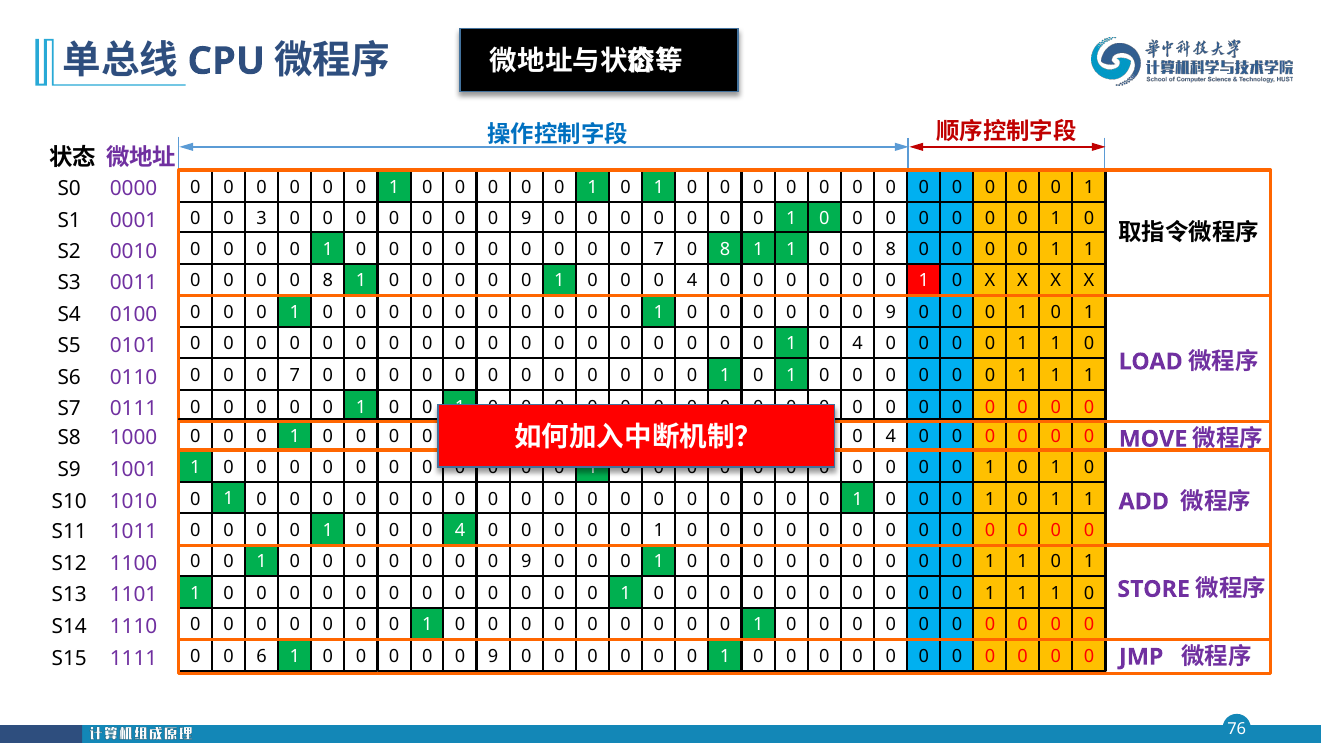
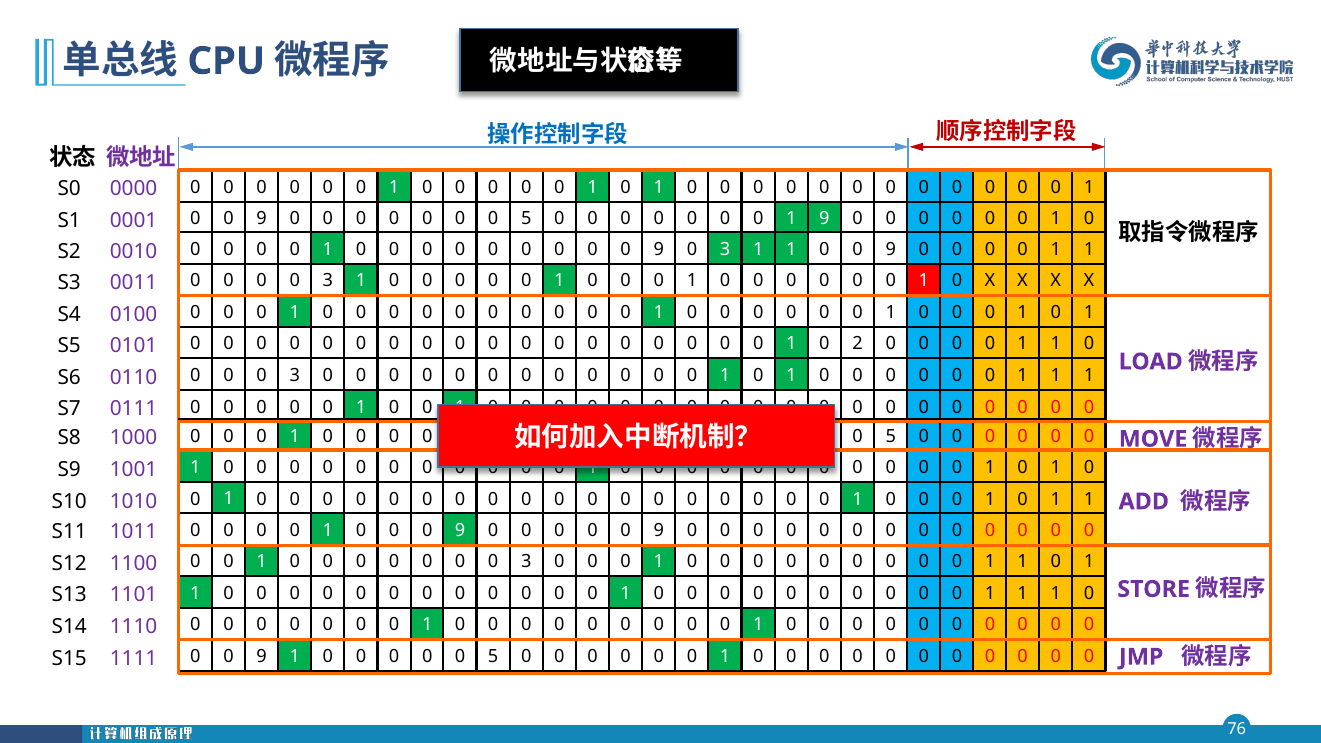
3: 3 -> 9 (262, 219)
9: 9 -> 5 (526, 219)
0: 0 -> 9 (824, 219)
7: 7 -> 9 (659, 249)
8: 8 -> 3 (725, 249)
1 0 0 8: 8 -> 9 (891, 249)
8: 8 -> 3 (328, 281)
4: 4 -> 1 (692, 281)
9: 9 -> 1 (891, 313)
1 0 4: 4 -> 2 (858, 344)
7: 7 -> 3 (295, 376)
4: 4 -> 5 (891, 436)
4: 4 -> 9 (460, 530)
1: 1 -> 9 (659, 530)
9: 9 -> 3 (526, 561)
6: 6 -> 9 (262, 657)
9: 9 -> 5 (493, 657)
